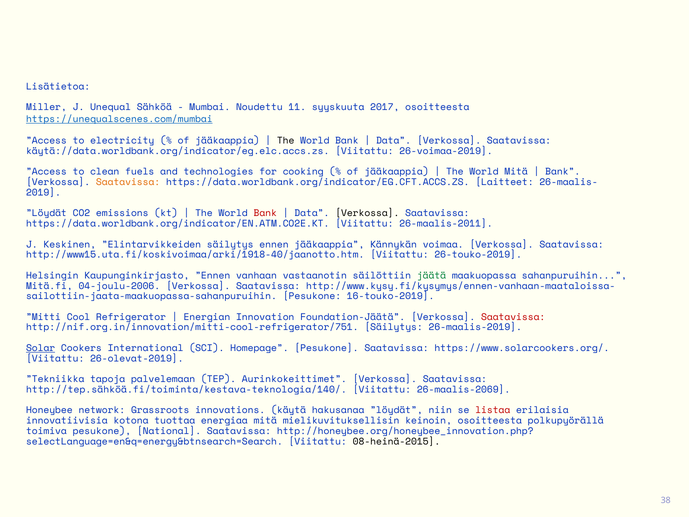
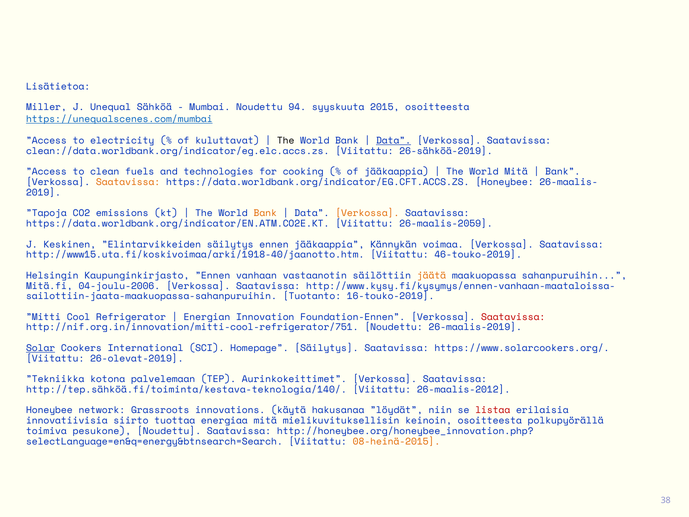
11: 11 -> 94 (297, 107)
2017: 2017 -> 2015 (385, 107)
jääkaappia: jääkaappia -> kuluttavat (227, 141)
Data underline: none -> present (394, 141)
käytä://data.worldbank.org/indicator/eg.elc.accs.zs: käytä://data.worldbank.org/indicator/eg.elc.accs.zs -> clean://data.worldbank.org/indicator/eg.elc.accs.zs (178, 151)
26-voimaa-2019: 26-voimaa-2019 -> 26-sähköä-2019 (446, 151)
https://data.worldbank.org/indicator/EG.CFT.ACCS.ZS Laitteet: Laitteet -> Honeybee (504, 182)
”Löydät: ”Löydät -> ”Tapoja (46, 213)
Bank colour: red -> orange (265, 213)
Verkossa colour: black -> orange (367, 213)
26-maalis-2011: 26-maalis-2011 -> 26-maalis-2059 (446, 224)
26-touko-2019: 26-touko-2019 -> 46-touko-2019 (478, 255)
jäätä colour: green -> orange (431, 275)
Pesukone: Pesukone -> Tuotanto (312, 296)
Foundation-Jäätä: Foundation-Jäätä -> Foundation-Ennen (353, 317)
http://nif.org.in/innovation/mitti-cool-refrigerator/751 Säilytys: Säilytys -> Noudettu (394, 327)
Homepage Pesukone: Pesukone -> Säilytys (326, 348)
tapoja: tapoja -> kotona (108, 379)
26-maalis-2069: 26-maalis-2069 -> 26-maalis-2012 (464, 389)
kotona: kotona -> siirto (131, 420)
pesukone National: National -> Noudettu (169, 431)
08-heinä-2015 colour: black -> orange (396, 441)
